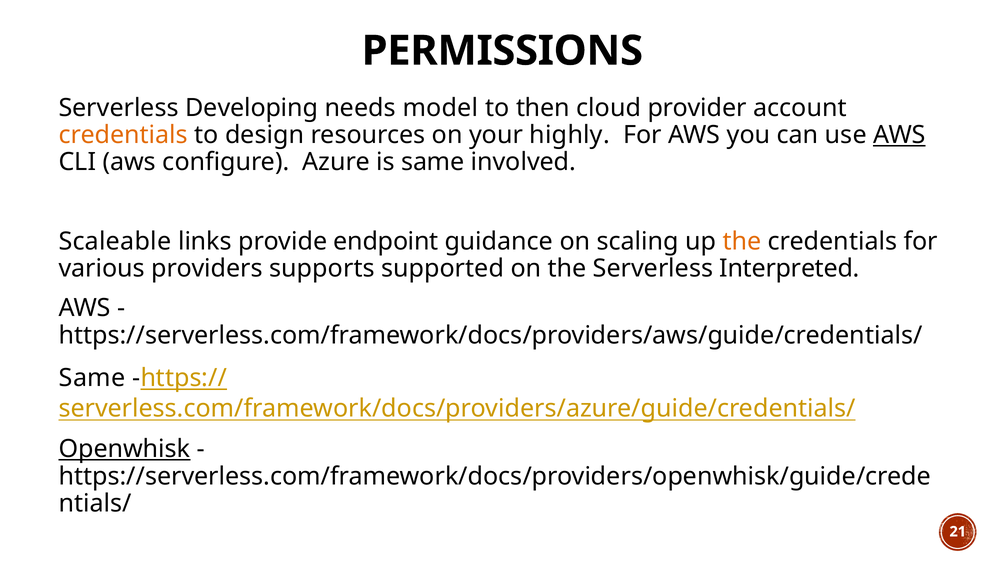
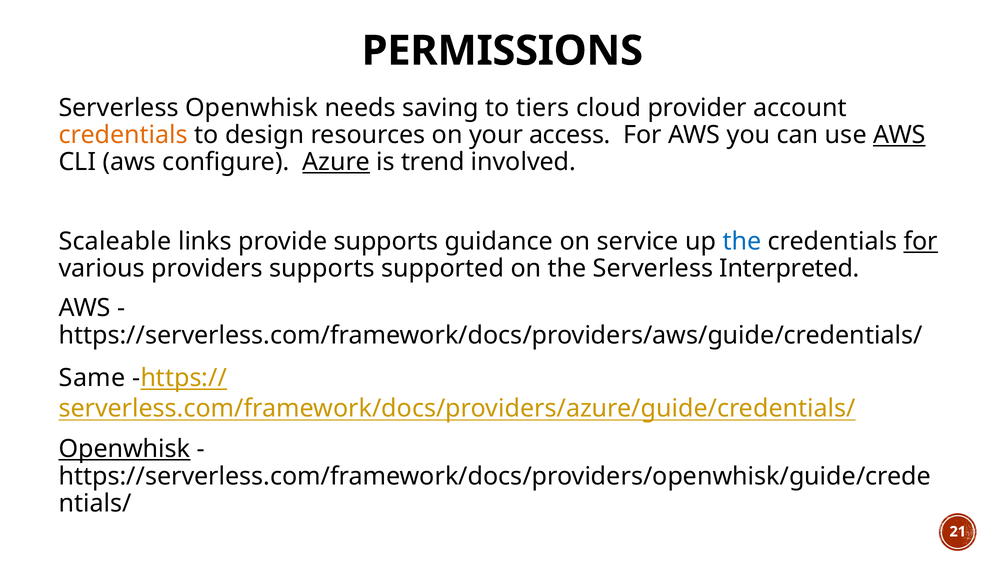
Serverless Developing: Developing -> Openwhisk (252, 108)
model: model -> saving (441, 108)
then: then -> tiers (543, 108)
highly: highly -> access (570, 135)
Azure underline: none -> present (336, 162)
is same: same -> trend (433, 162)
provide endpoint: endpoint -> supports (386, 241)
scaling: scaling -> service (638, 241)
the colour: orange -> blue (742, 241)
for underline: none -> present (921, 241)
